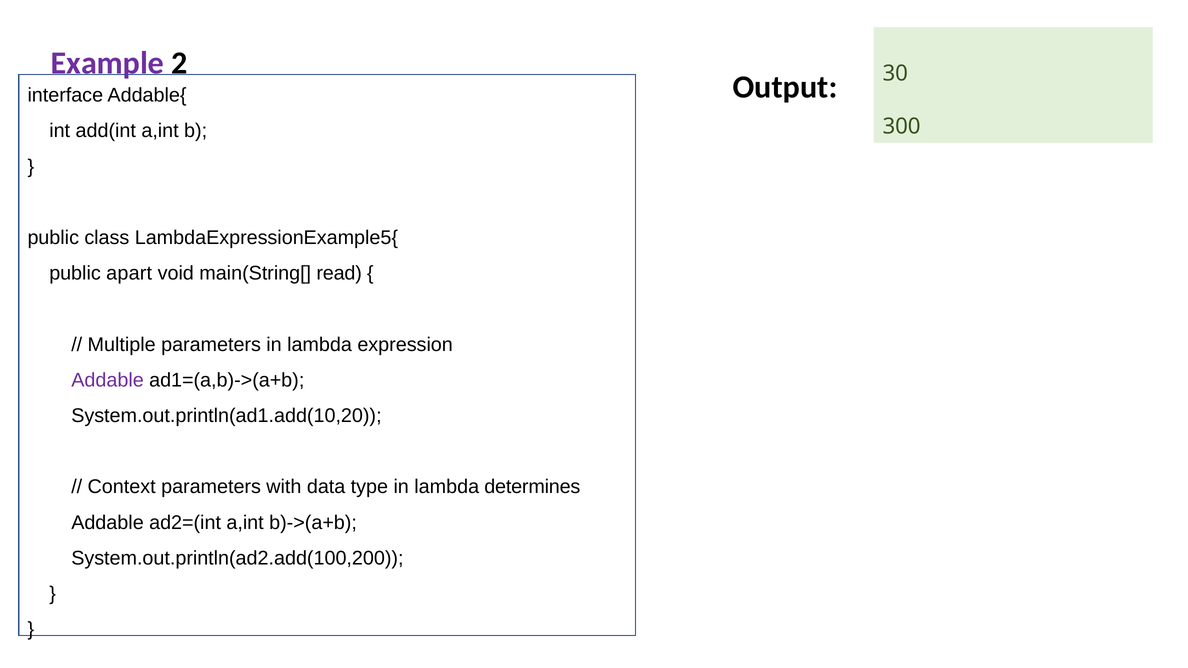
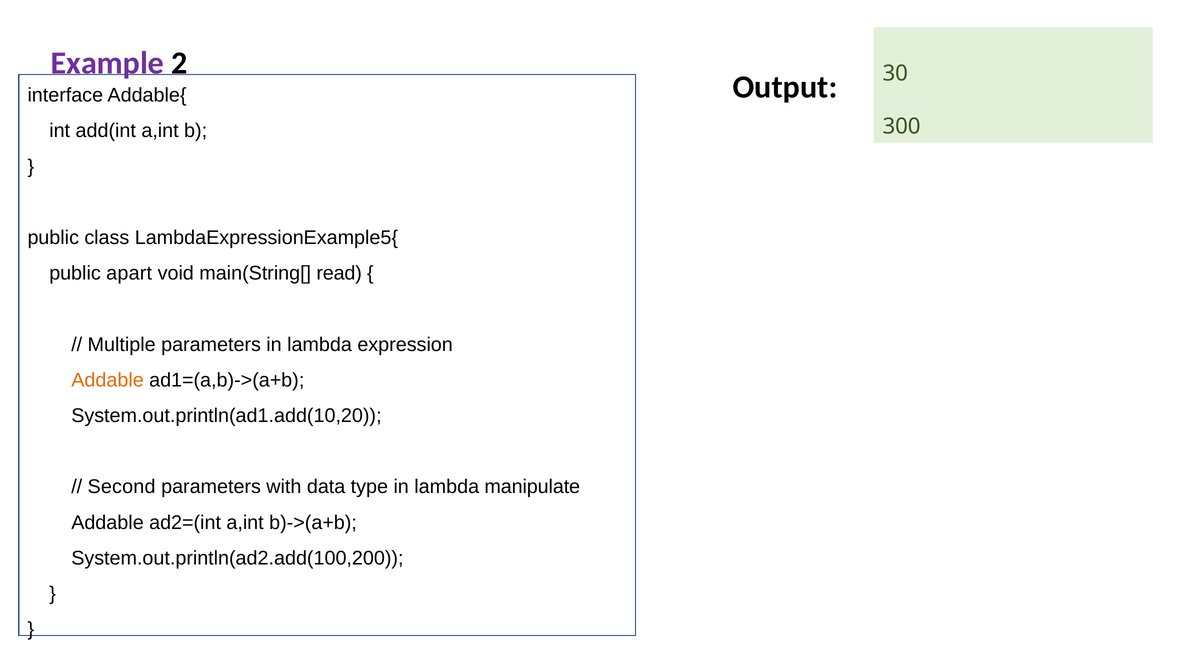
Addable colour: purple -> orange (108, 380)
Context: Context -> Second (122, 487)
determines: determines -> manipulate (532, 487)
